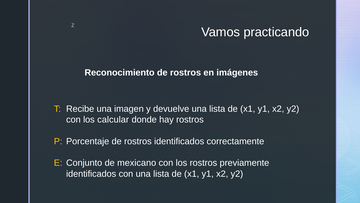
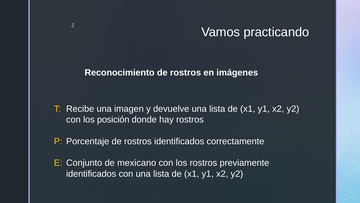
calcular: calcular -> posición (113, 119)
